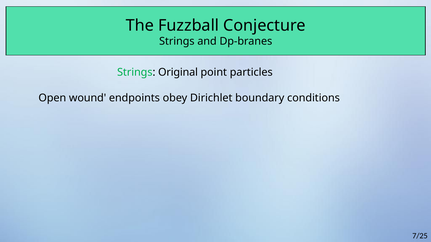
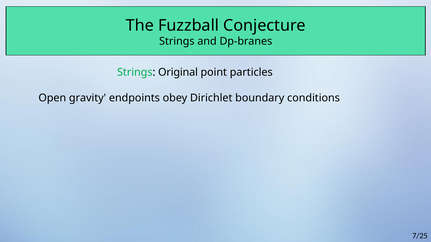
wound: wound -> gravity (88, 98)
